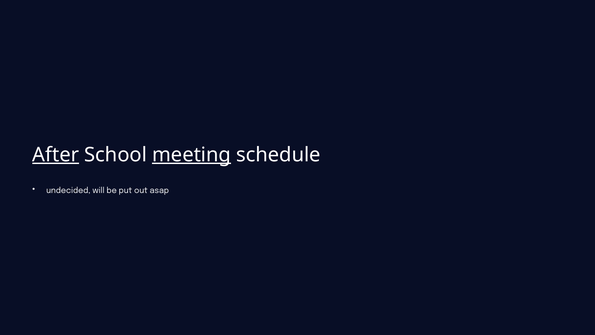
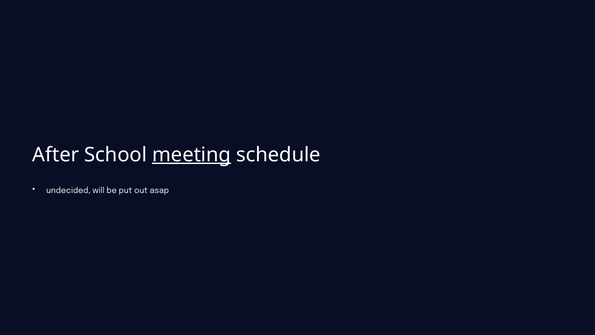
After underline: present -> none (56, 155)
